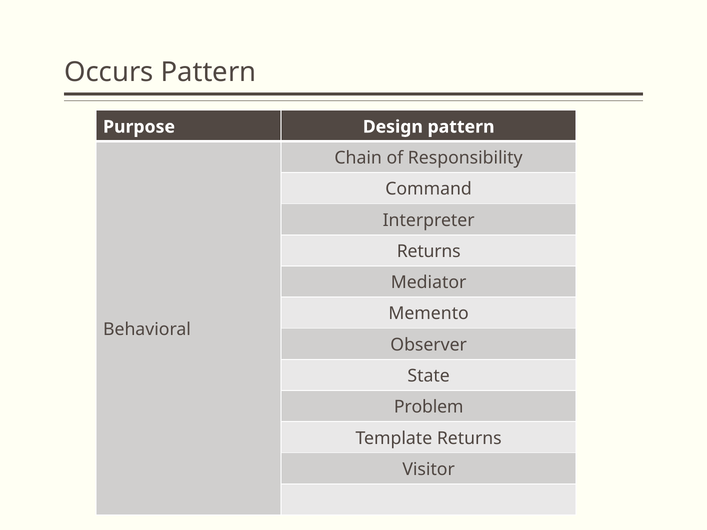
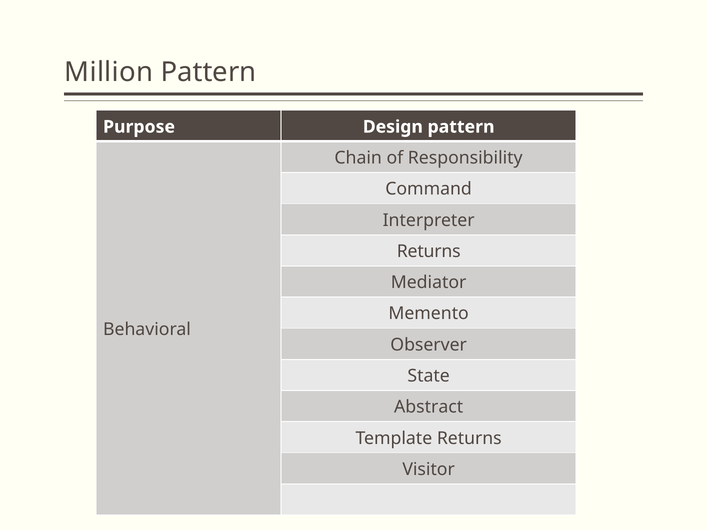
Occurs: Occurs -> Million (109, 72)
Problem: Problem -> Abstract (429, 407)
